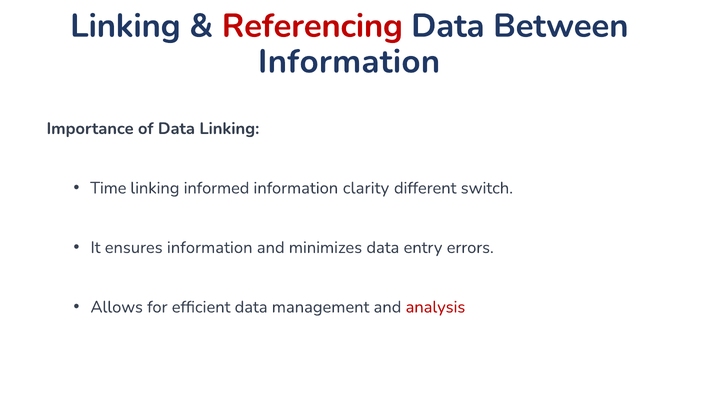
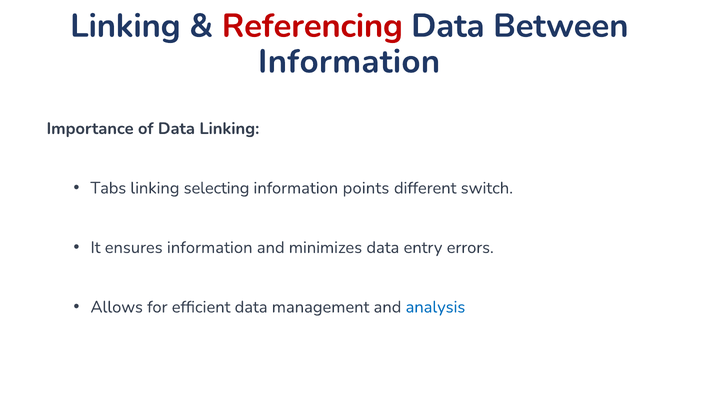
Time: Time -> Tabs (108, 188)
informed: informed -> selecting (217, 188)
clarity: clarity -> points (366, 188)
analysis colour: red -> blue (435, 307)
